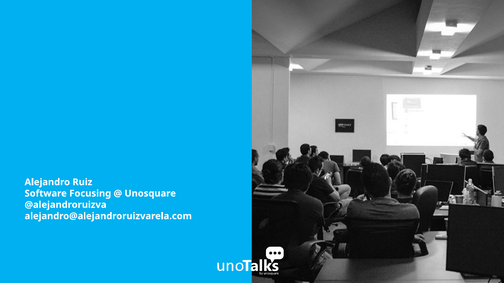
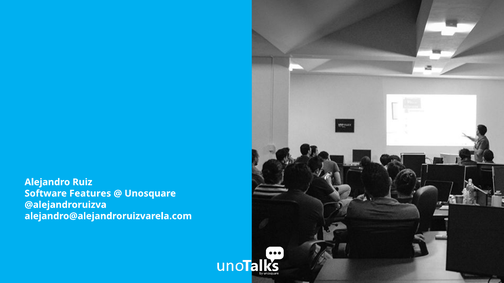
Focusing: Focusing -> Features (90, 194)
